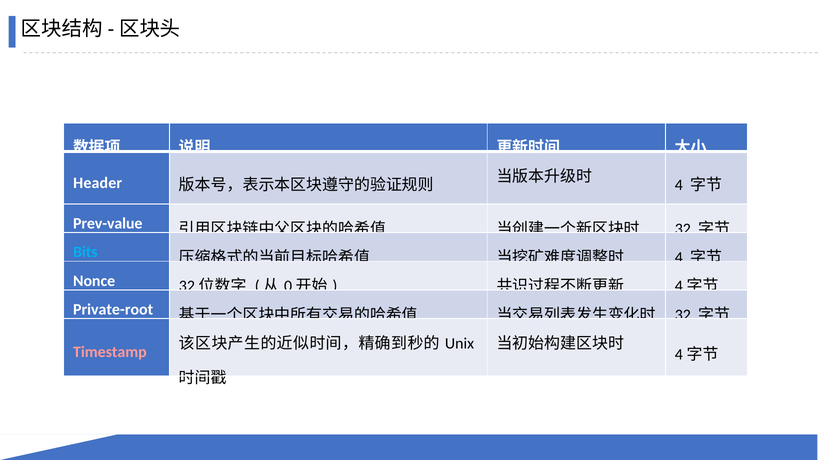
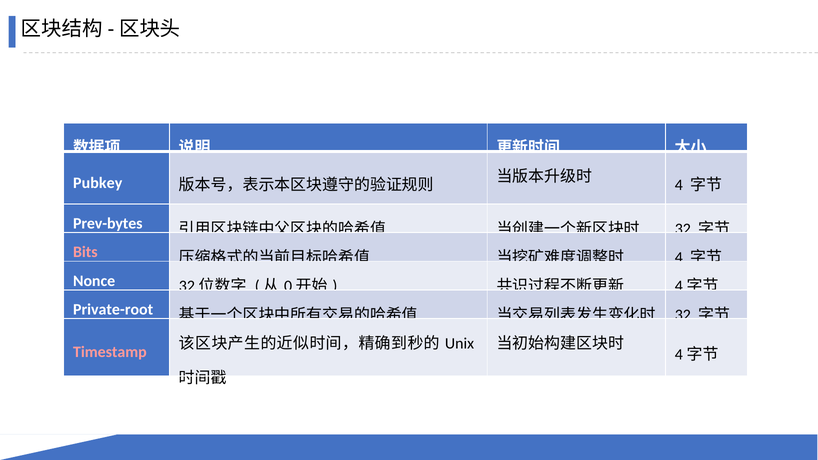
Header: Header -> Pubkey (98, 183)
Prev-value: Prev-value -> Prev-bytes (108, 224)
Bits colour: light blue -> pink (85, 252)
